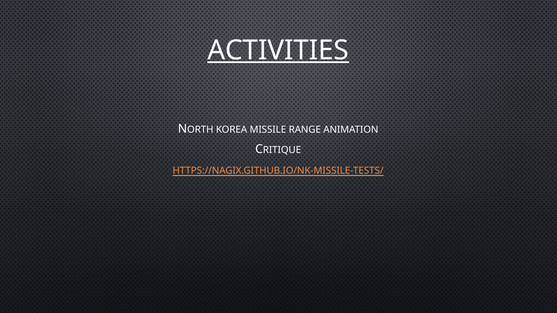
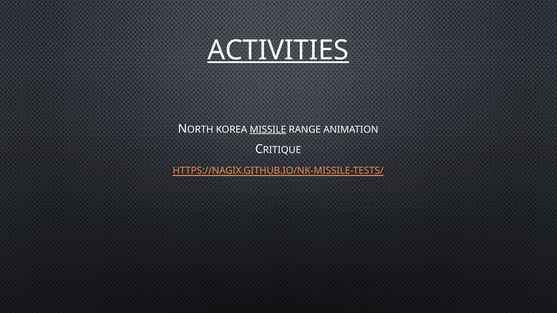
MISSILE underline: none -> present (268, 130)
